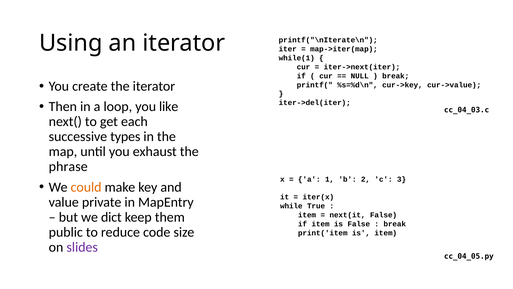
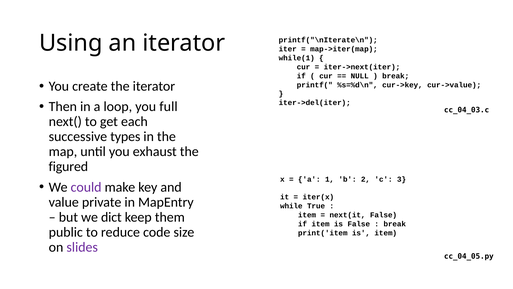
like: like -> full (169, 106)
phrase: phrase -> figured (68, 166)
could colour: orange -> purple (86, 187)
